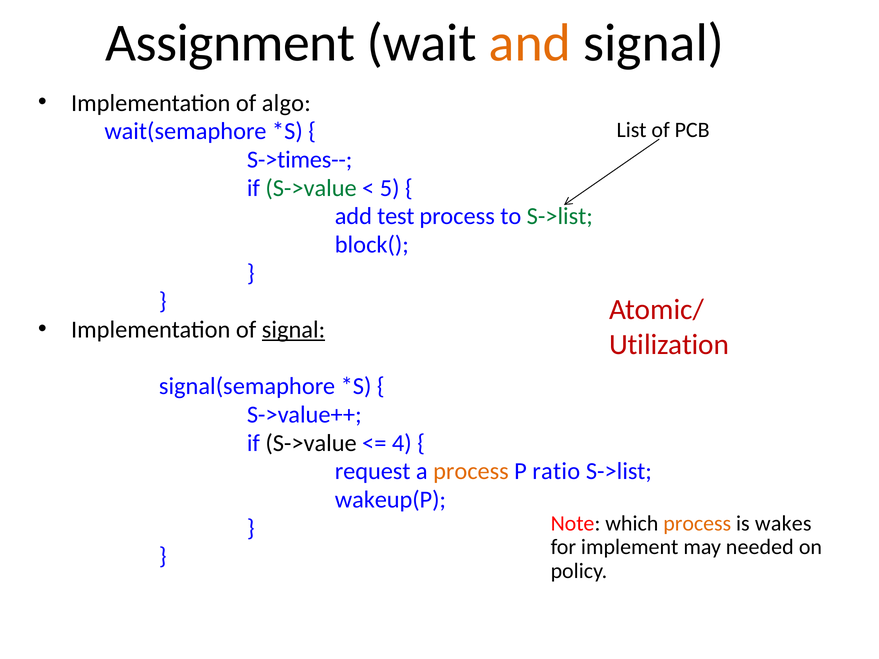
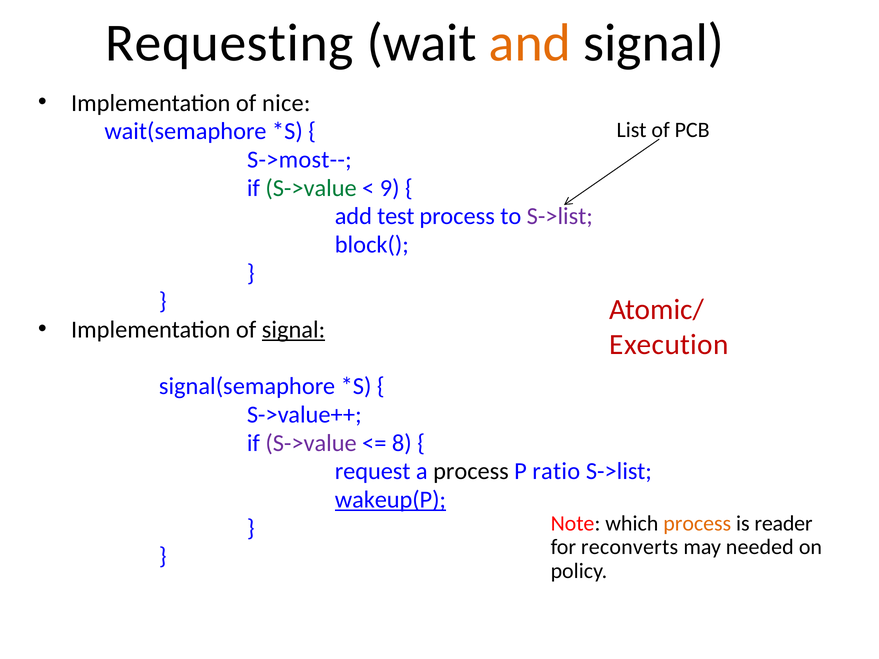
Assignment: Assignment -> Requesting (230, 43)
algo: algo -> nice (286, 103)
S->times--: S->times-- -> S->most-- (299, 160)
5: 5 -> 9 (390, 188)
S->list colour: green -> purple (560, 216)
Utilization: Utilization -> Execution (669, 345)
S->value colour: black -> purple (311, 443)
4: 4 -> 8 (402, 443)
process colour: orange -> black (471, 471)
wakeup(P underline: none -> present (390, 500)
wakes: wakes -> reader (784, 524)
implement: implement -> reconverts (630, 547)
